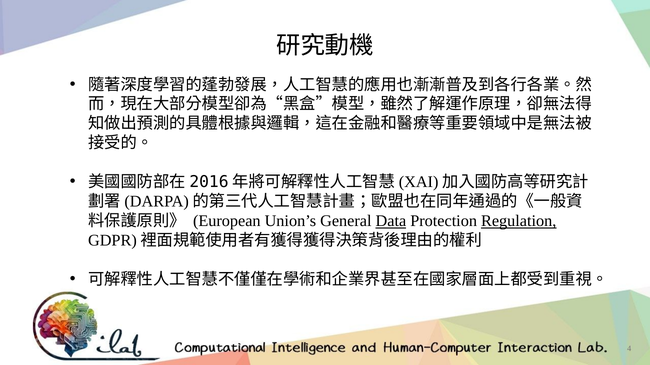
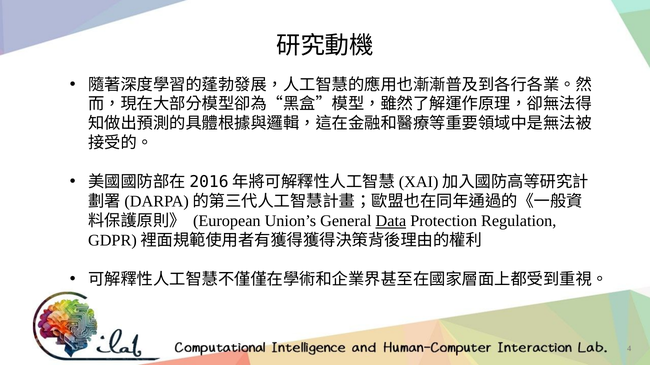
Regulation underline: present -> none (519, 221)
